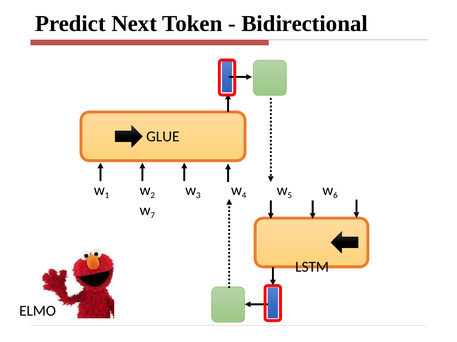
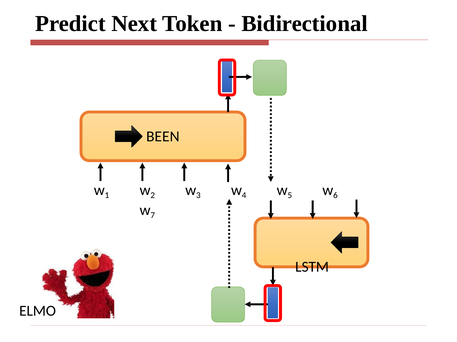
GLUE: GLUE -> BEEN (163, 137)
